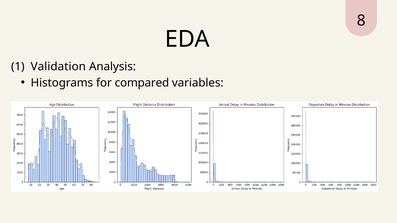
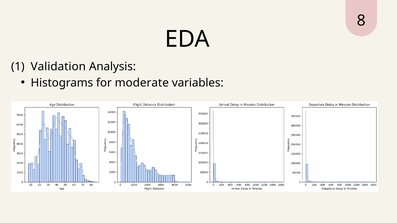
compared: compared -> moderate (142, 83)
